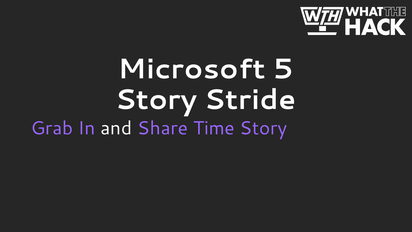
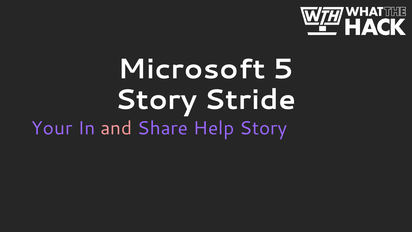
Grab: Grab -> Your (52, 128)
and colour: white -> pink (116, 128)
Time: Time -> Help (214, 128)
